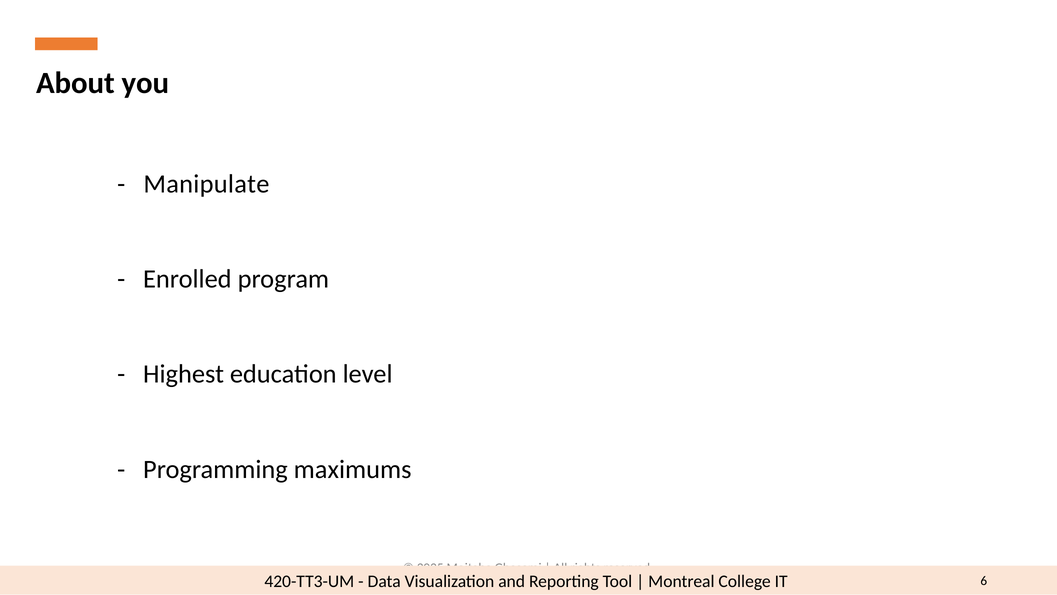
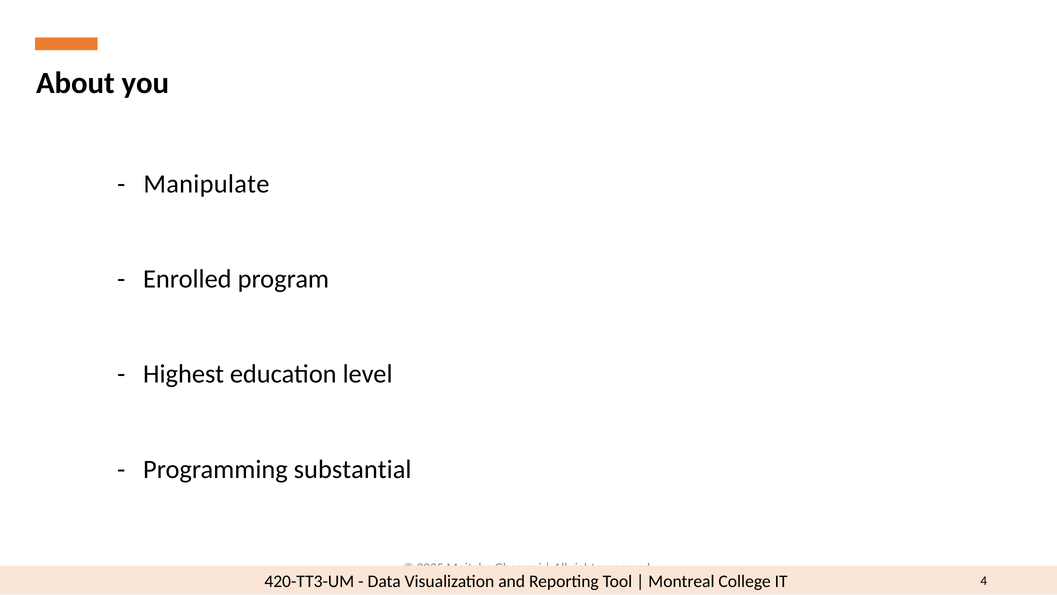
maximums: maximums -> substantial (353, 469)
6: 6 -> 4 (984, 581)
